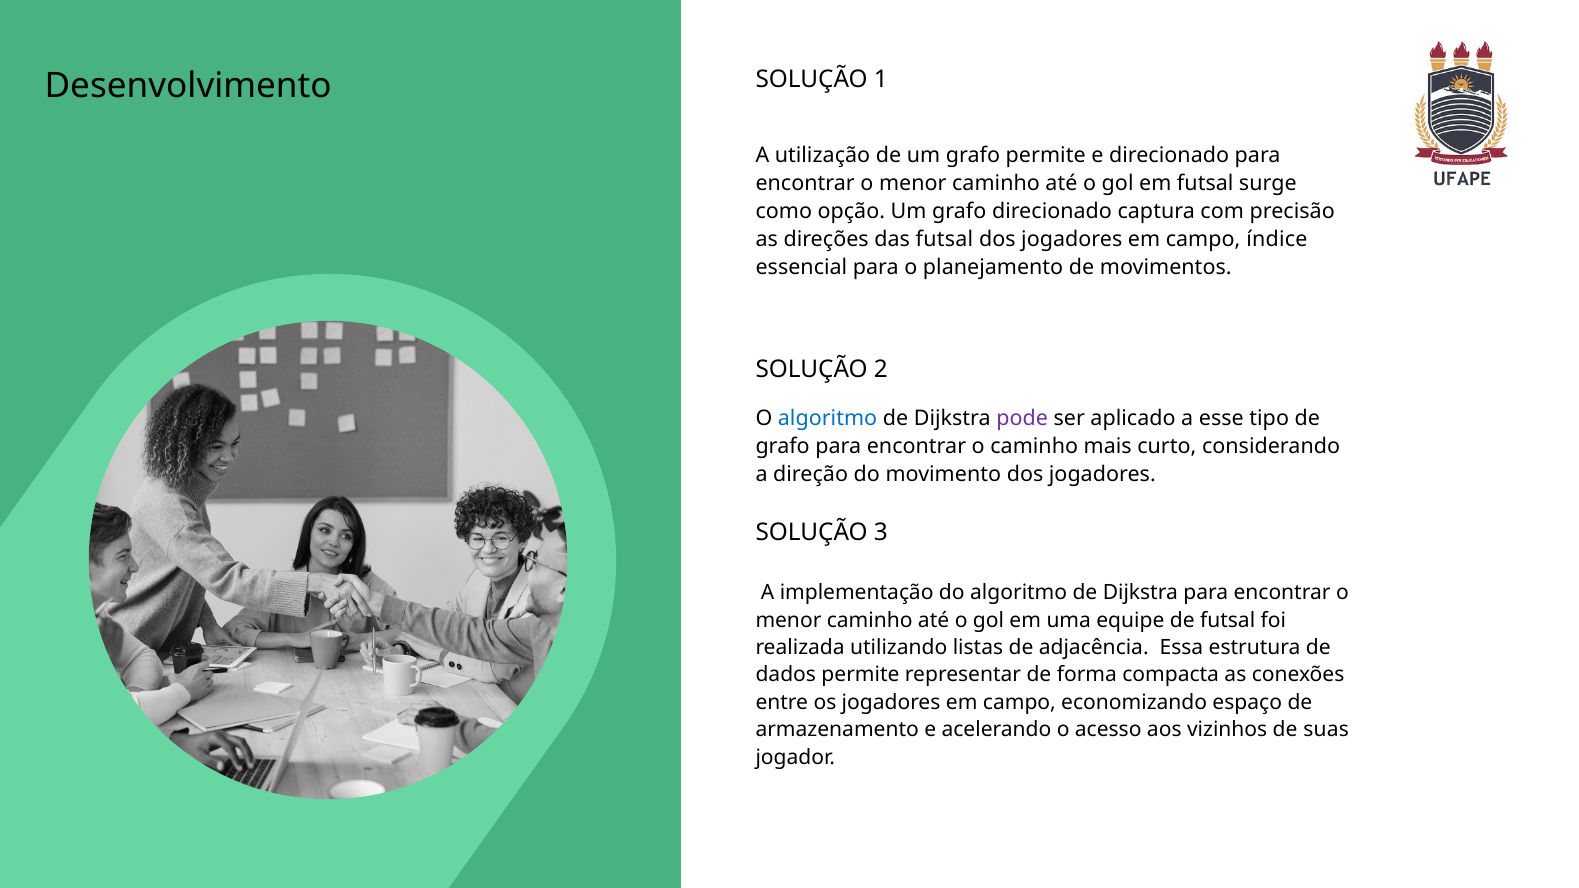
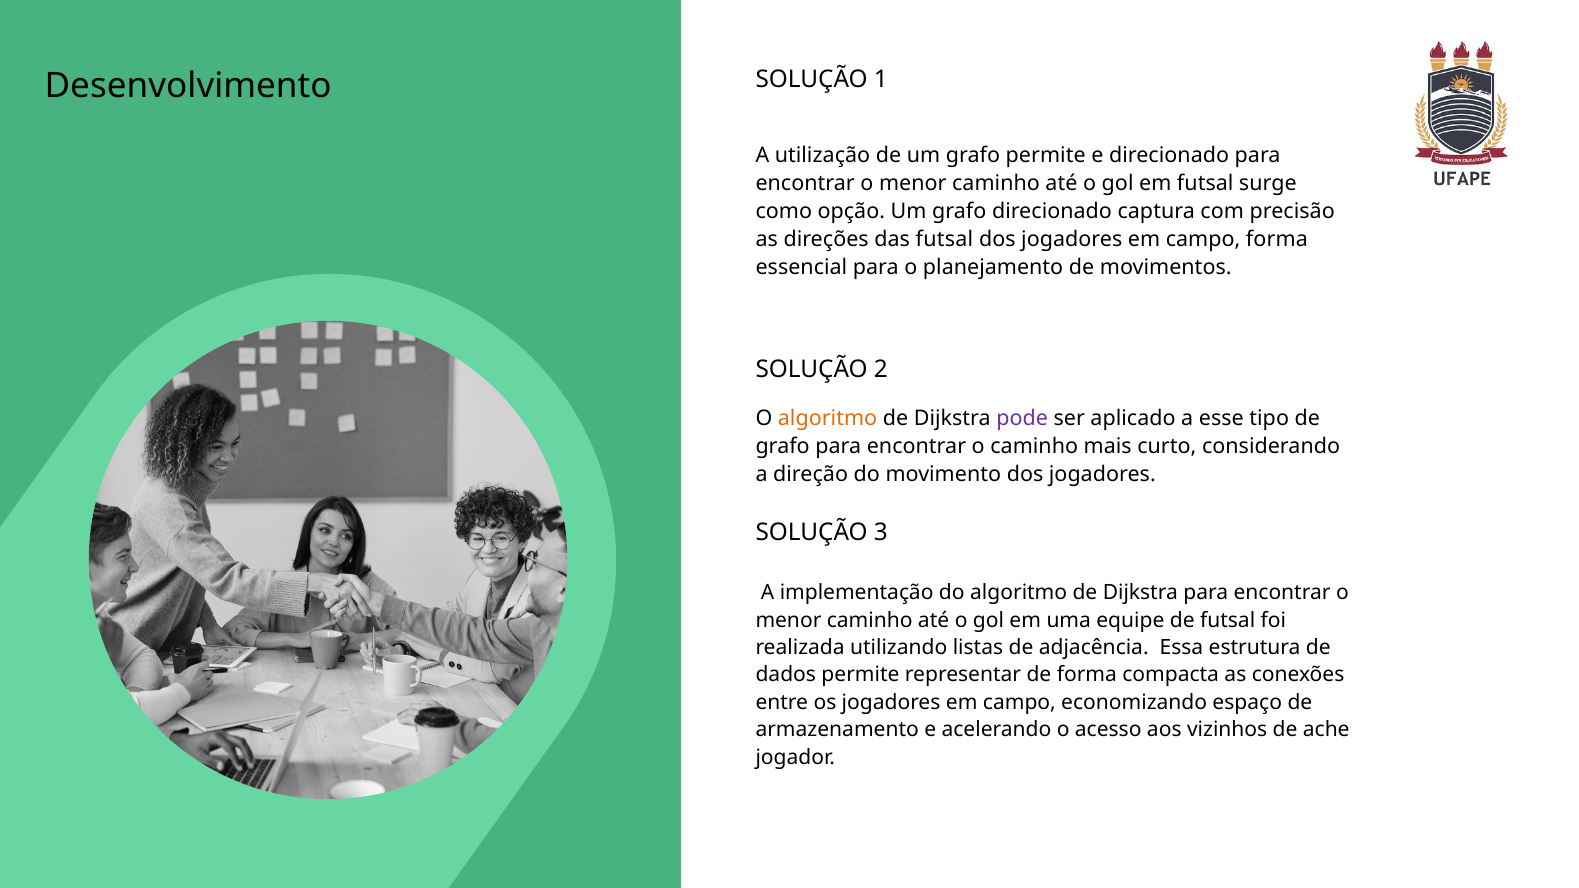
campo índice: índice -> forma (1277, 240)
algoritmo colour: blue -> orange (828, 418)
suas: suas -> ache (1326, 730)
